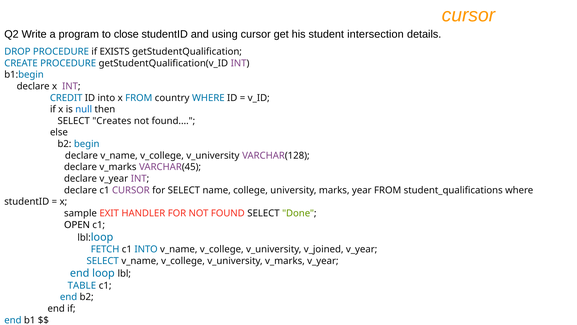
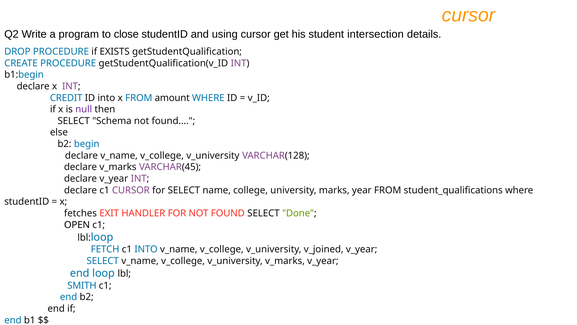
country: country -> amount (172, 98)
null colour: blue -> purple (84, 109)
Creates: Creates -> Schema (112, 121)
sample: sample -> fetches (80, 213)
TABLE: TABLE -> SMITH (82, 285)
